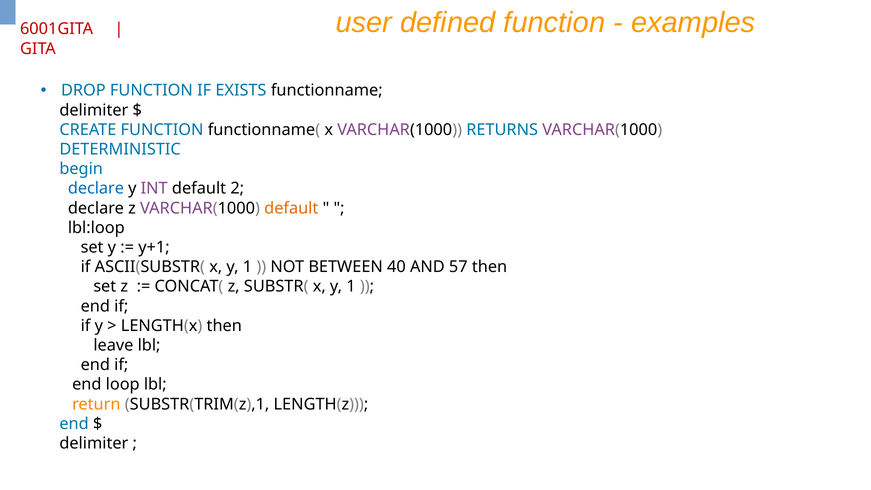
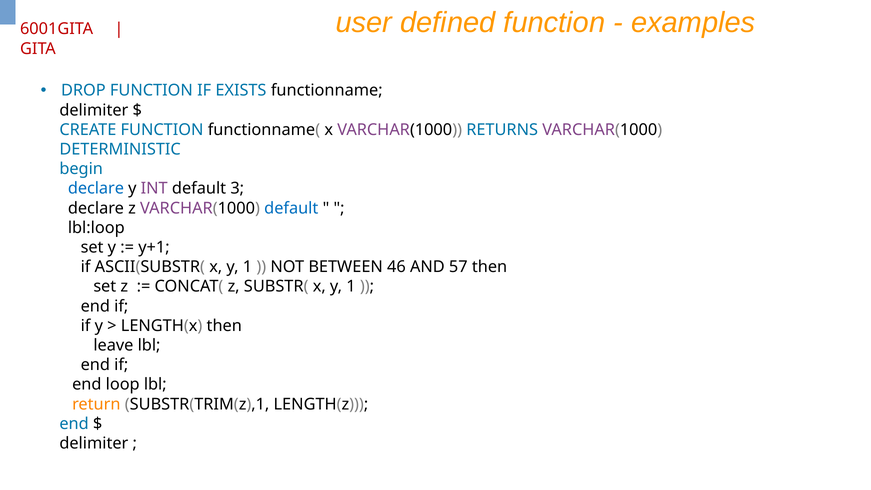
2: 2 -> 3 (237, 189)
default colour: orange -> blue (291, 208)
40: 40 -> 46 (396, 267)
